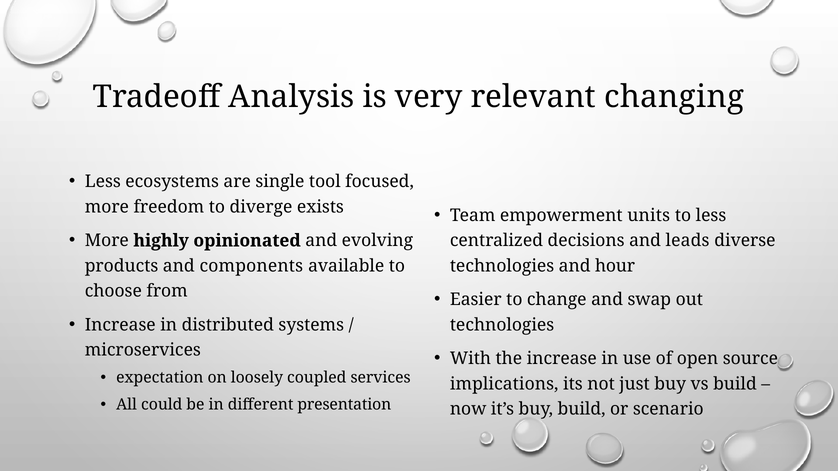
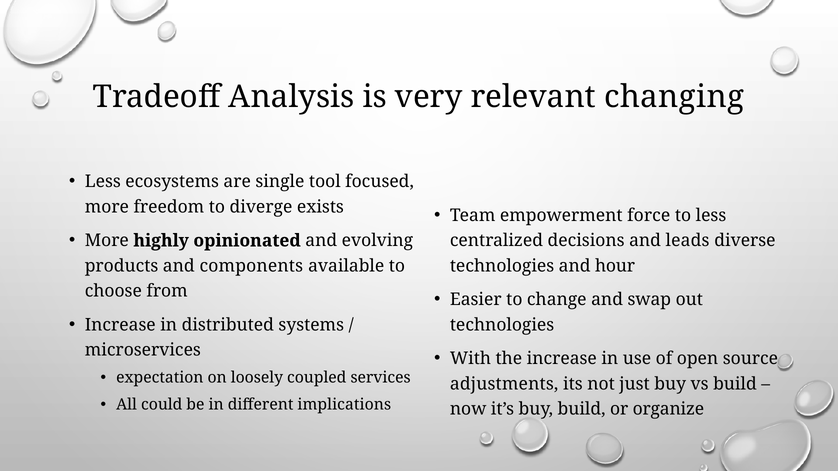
units: units -> force (649, 216)
implications: implications -> adjustments (504, 384)
presentation: presentation -> implications (344, 405)
scenario: scenario -> organize (668, 409)
